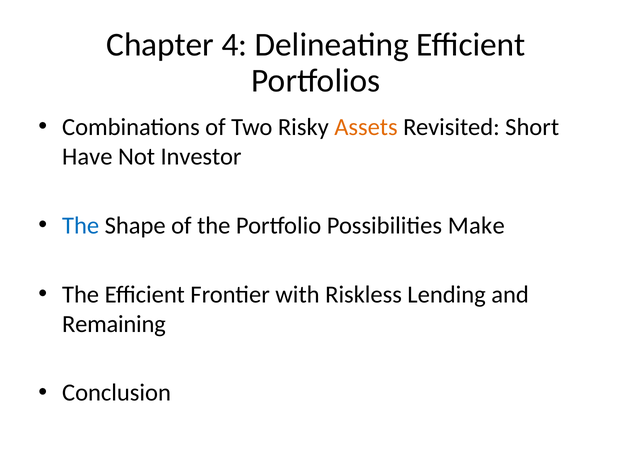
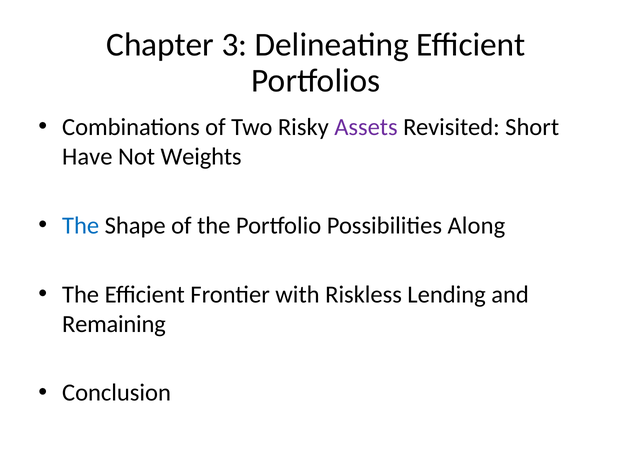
4: 4 -> 3 (234, 45)
Assets colour: orange -> purple (366, 127)
Investor: Investor -> Weights (201, 157)
Make: Make -> Along (476, 226)
